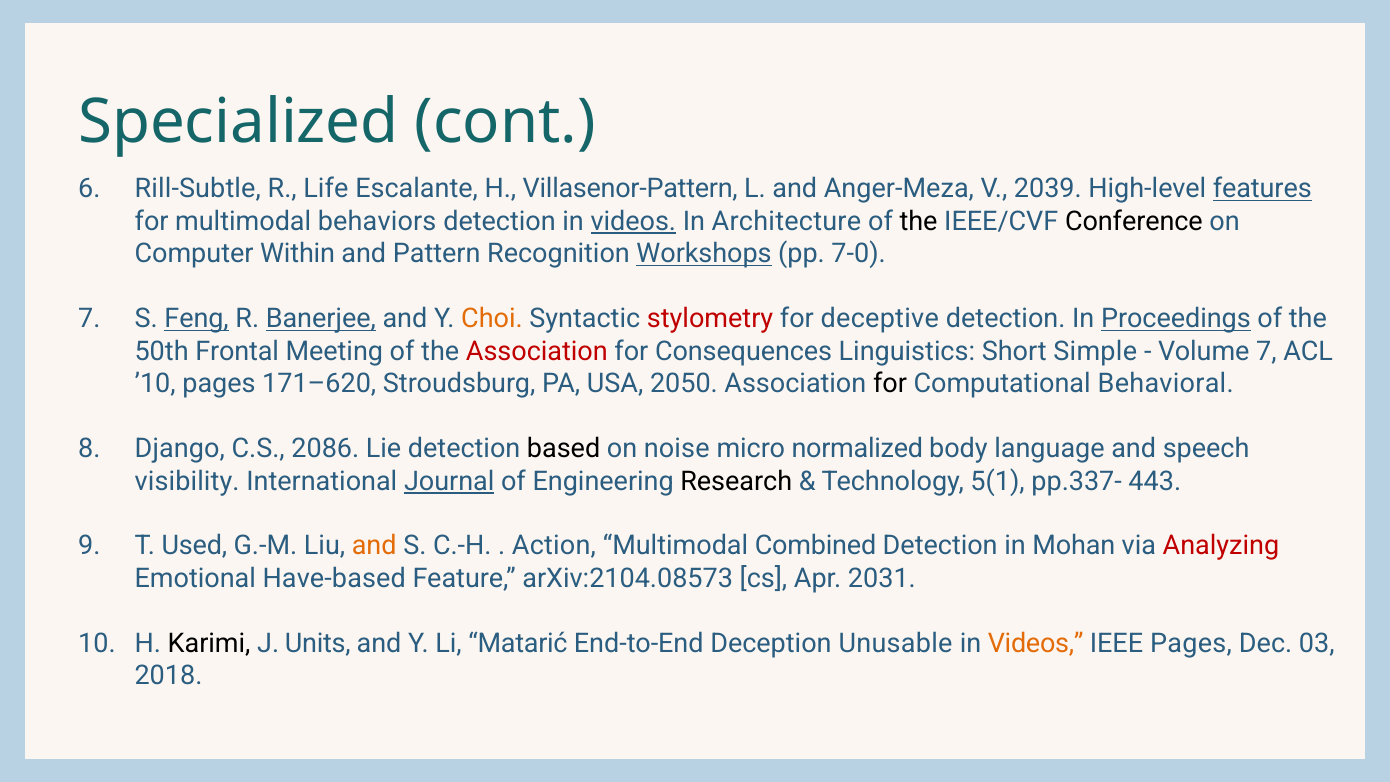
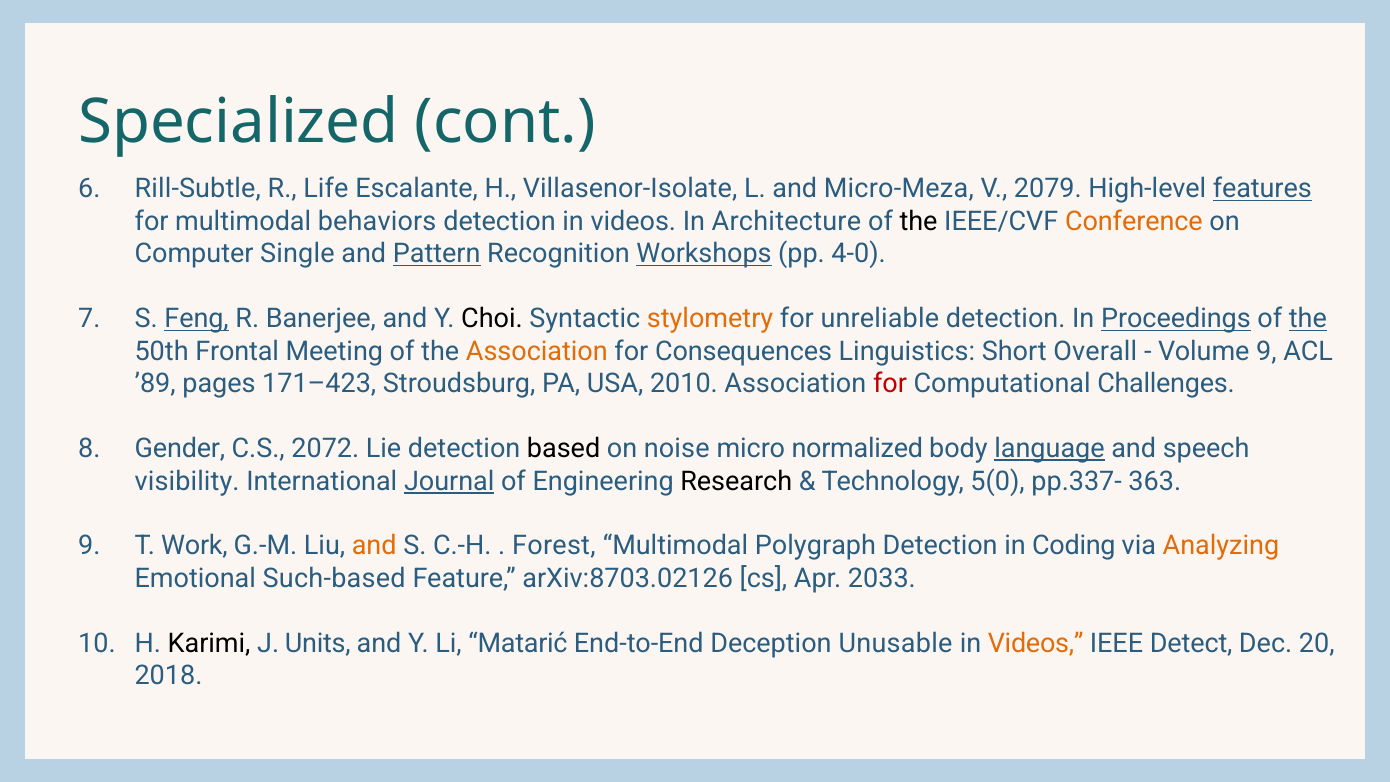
Villasenor-Pattern: Villasenor-Pattern -> Villasenor-Isolate (630, 189)
Anger-Meza: Anger-Meza -> Micro-Meza (899, 189)
2039: 2039 -> 2079 (1048, 189)
videos underline: present -> none (633, 221)
Conference colour: black -> orange (1134, 221)
Within: Within -> Single (297, 254)
Pattern underline: none -> present (437, 254)
7-0: 7-0 -> 4-0 (859, 254)
Banerjee underline: present -> none (321, 319)
Choi colour: orange -> black (492, 319)
stylometry colour: red -> orange (710, 319)
deceptive: deceptive -> unreliable (880, 319)
the underline: none -> present (1308, 319)
Association colour: red -> orange (537, 351)
Simple: Simple -> Overall (1095, 351)
Volume 7: 7 -> 9 (1266, 351)
’10: ’10 -> ’89 (155, 384)
171–620: 171–620 -> 171–423 (319, 384)
2050: 2050 -> 2010 (684, 384)
for colour: black -> red (890, 384)
Behavioral: Behavioral -> Challenges (1166, 384)
Django: Django -> Gender (180, 449)
2086: 2086 -> 2072 (325, 449)
language underline: none -> present (1050, 449)
5(1: 5(1 -> 5(0 (998, 481)
443: 443 -> 363 (1155, 481)
Used: Used -> Work (194, 546)
Action: Action -> Forest (554, 546)
Combined: Combined -> Polygraph (815, 546)
Mohan: Mohan -> Coding (1074, 546)
Analyzing colour: red -> orange (1221, 546)
Have-based: Have-based -> Such-based (334, 578)
arXiv:2104.08573: arXiv:2104.08573 -> arXiv:8703.02126 (628, 578)
2031: 2031 -> 2033 (882, 578)
IEEE Pages: Pages -> Detect (1191, 643)
03: 03 -> 20 (1317, 643)
